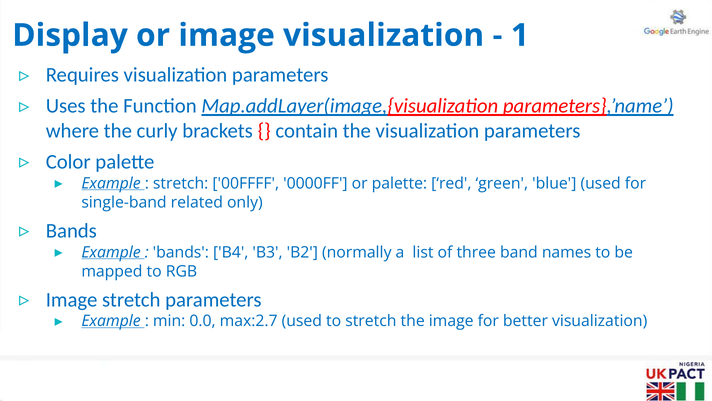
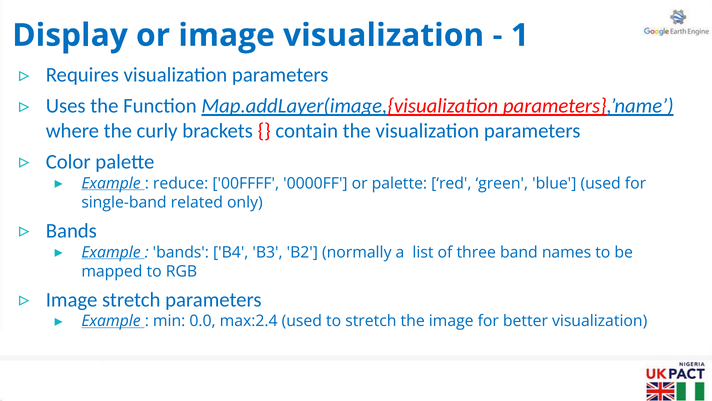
stretch: stretch -> reduce (181, 183)
max:2.7: max:2.7 -> max:2.4 (249, 321)
